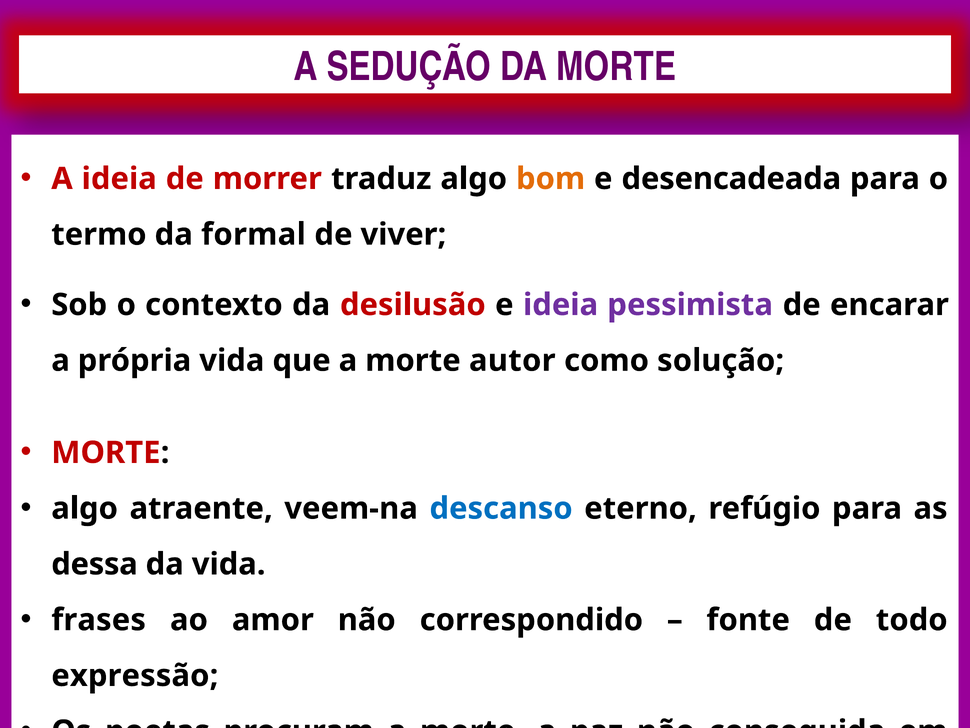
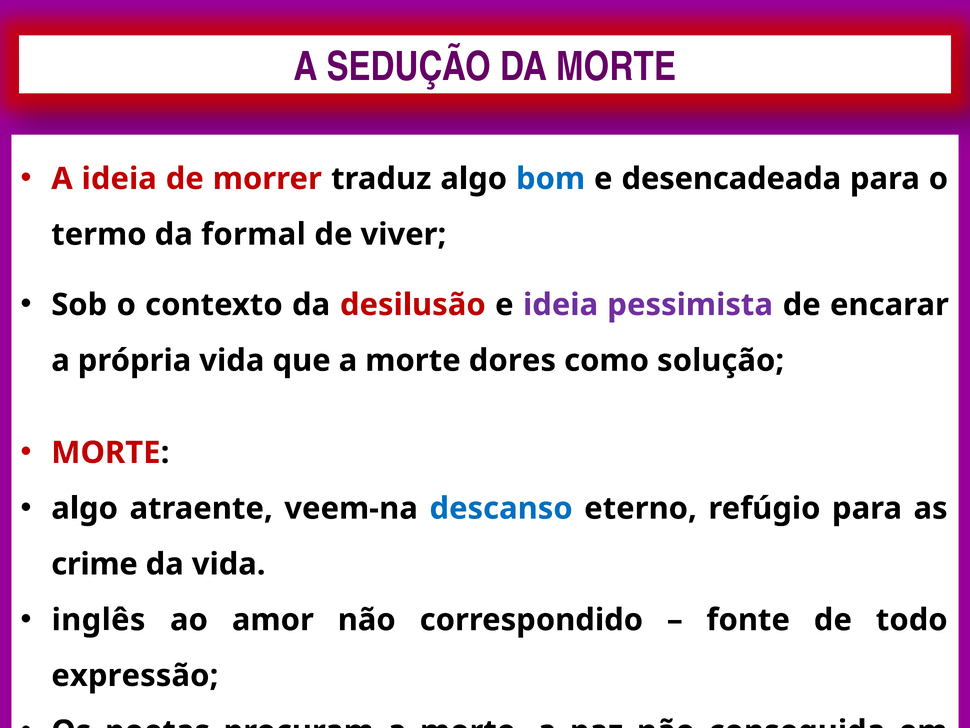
bom colour: orange -> blue (551, 179)
autor: autor -> dores (512, 360)
dessa: dessa -> crime (95, 564)
frases: frases -> inglês (99, 620)
